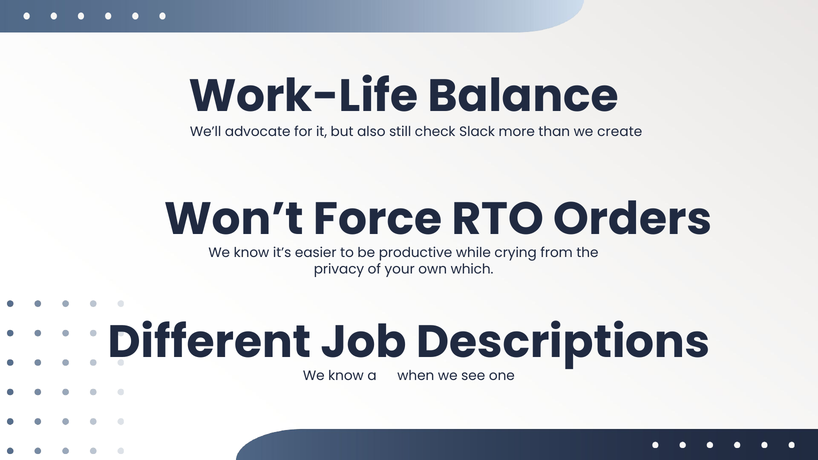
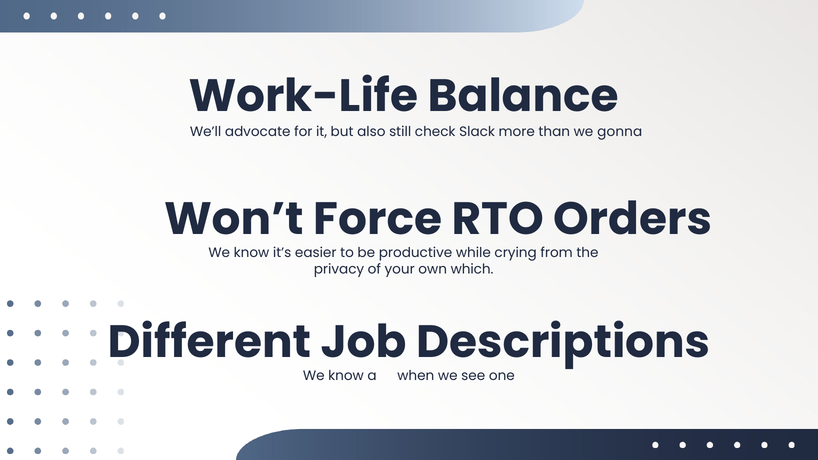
create: create -> gonna (620, 132)
